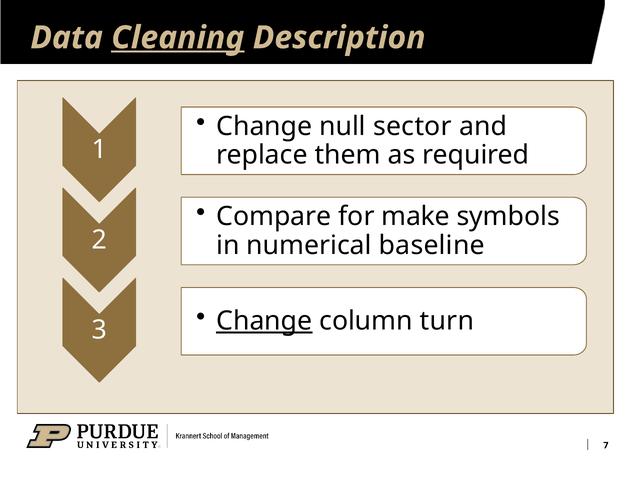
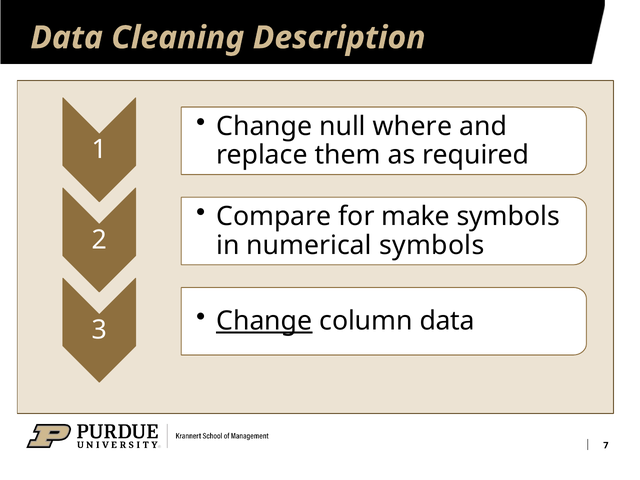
Cleaning underline: present -> none (178, 38)
sector: sector -> where (412, 126)
numerical baseline: baseline -> symbols (432, 245)
column turn: turn -> data (447, 321)
